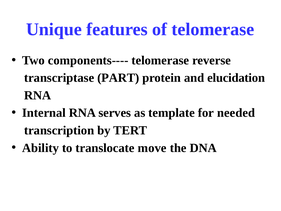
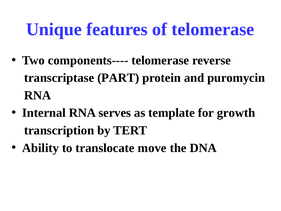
elucidation: elucidation -> puromycin (236, 78)
needed: needed -> growth (236, 113)
